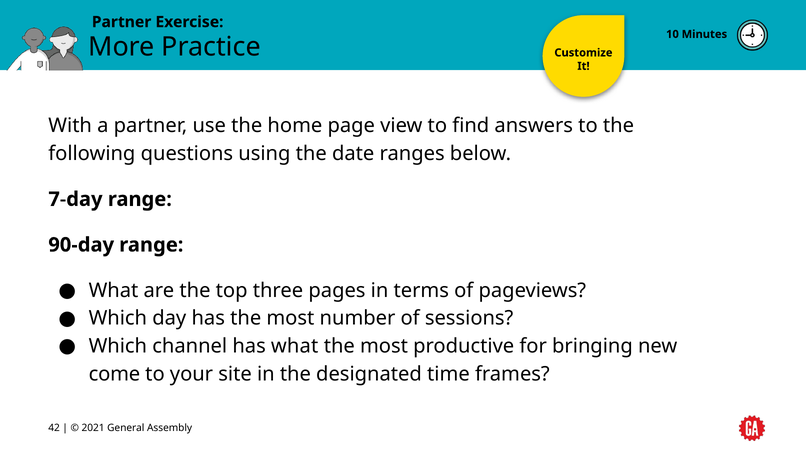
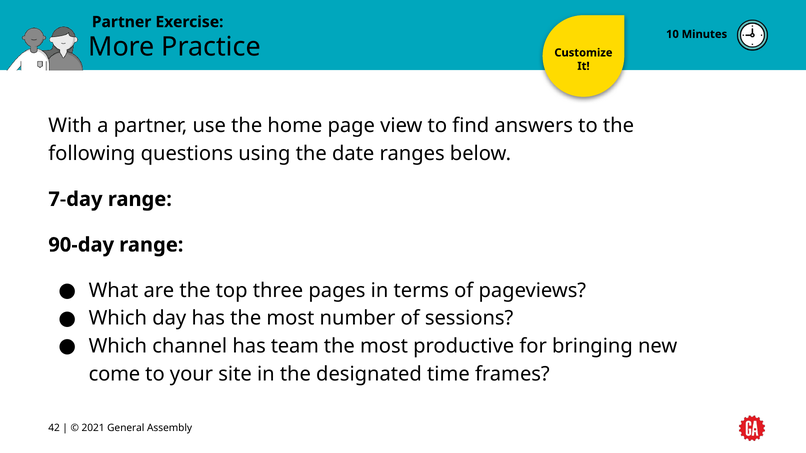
has what: what -> team (295, 346)
